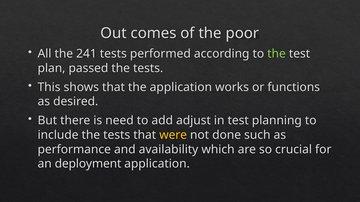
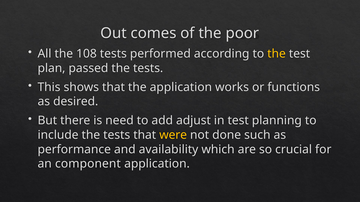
241: 241 -> 108 (86, 54)
the colour: light green -> yellow (277, 54)
deployment: deployment -> component (88, 164)
